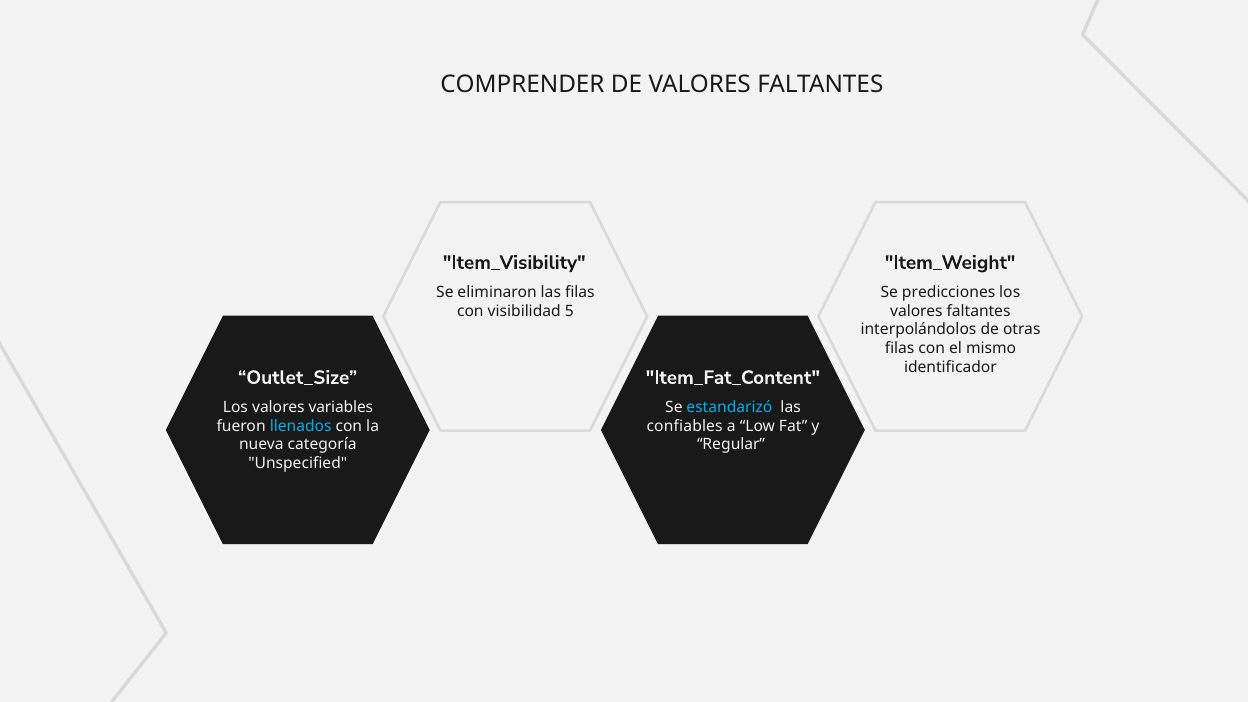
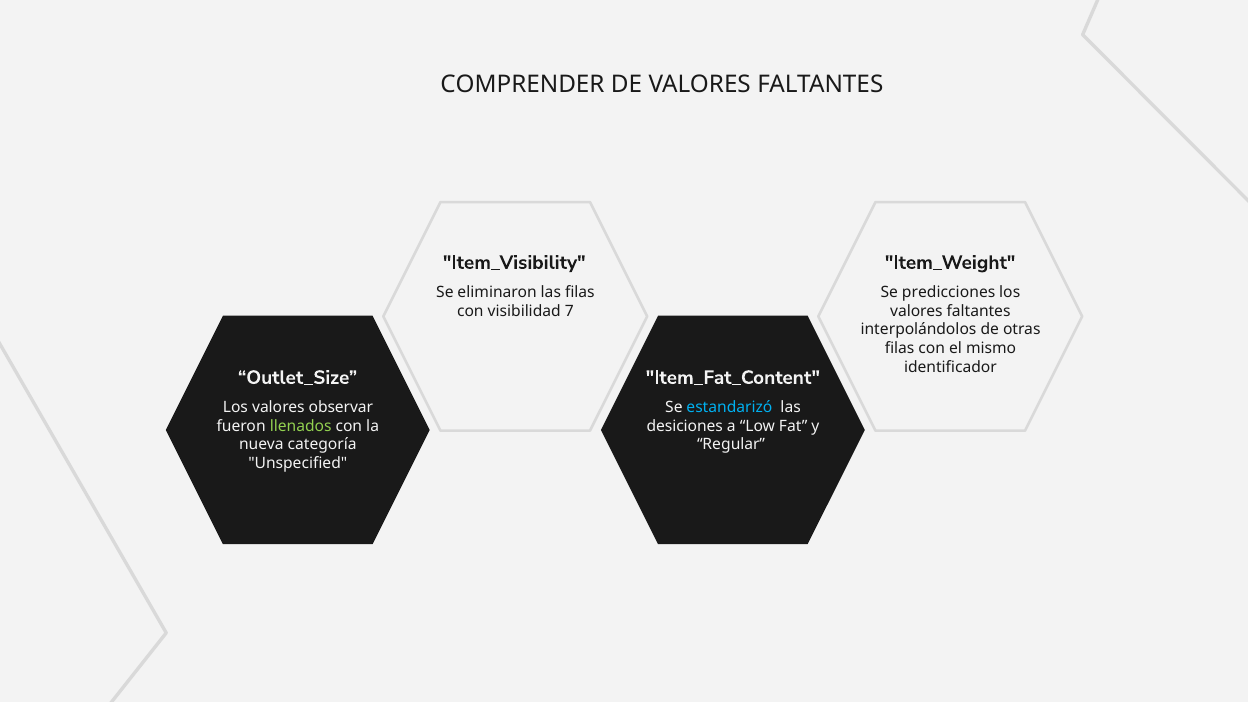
5: 5 -> 7 (569, 311)
variables: variables -> observar (341, 407)
llenados colour: light blue -> light green (301, 426)
confiables: confiables -> desiciones (685, 426)
